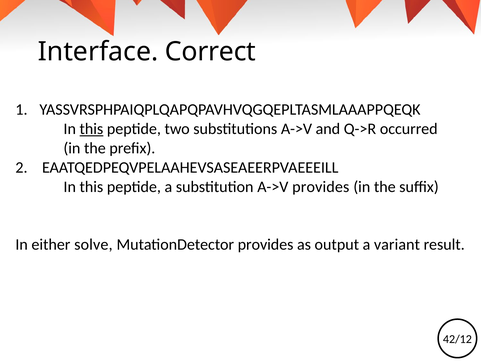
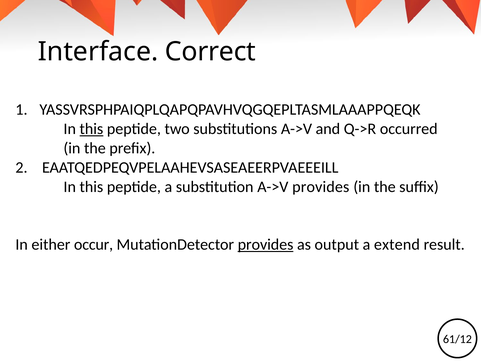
solve: solve -> occur (94, 244)
provides underline: none -> present (266, 244)
variant: variant -> extend (397, 244)
42/12: 42/12 -> 61/12 (457, 339)
